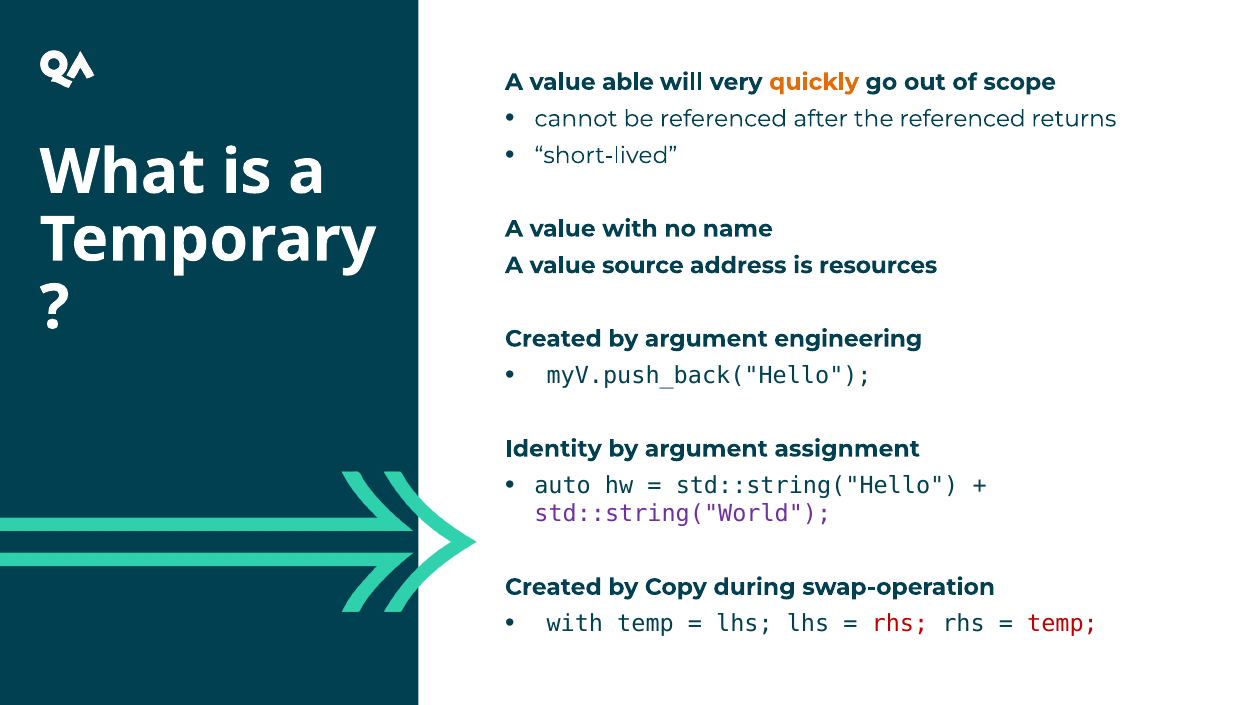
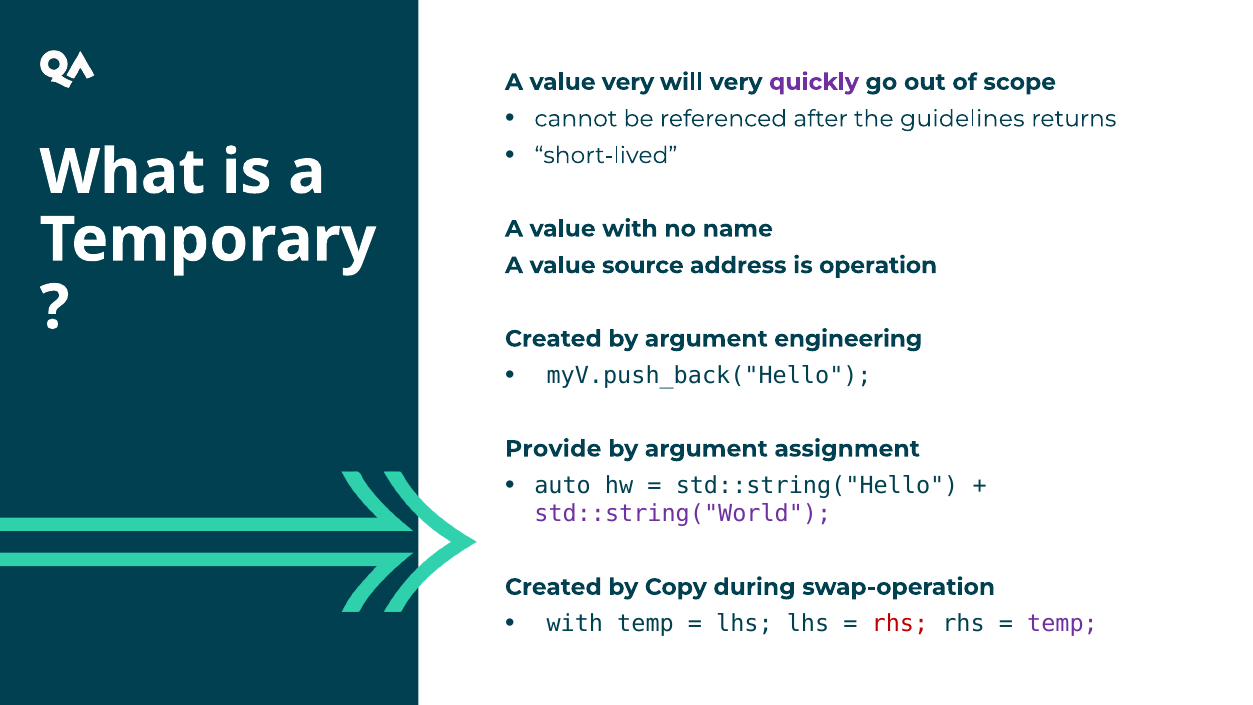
value able: able -> very (628, 82)
quickly colour: orange -> purple (814, 82)
the referenced: referenced -> guidelines (962, 119)
resources: resources -> operation (878, 265)
Identity: Identity -> Provide (553, 449)
temp colour: red -> purple (1062, 624)
